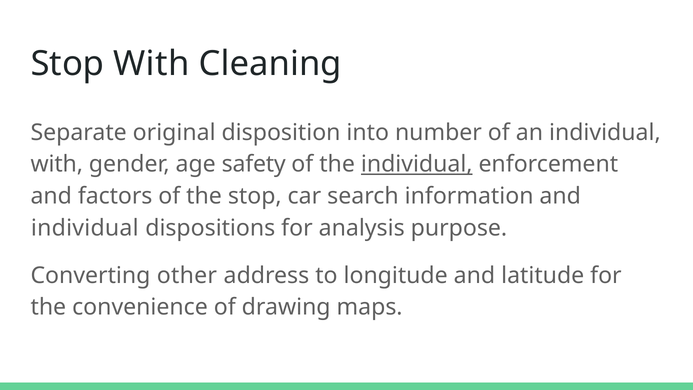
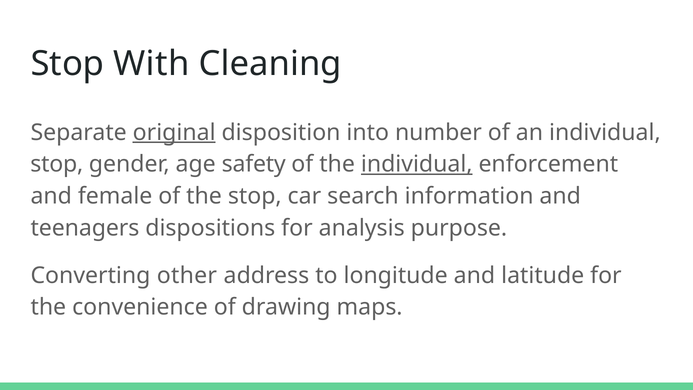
original underline: none -> present (174, 132)
with: with -> stop (57, 164)
factors: factors -> female (115, 196)
individual: individual -> teenagers (85, 228)
